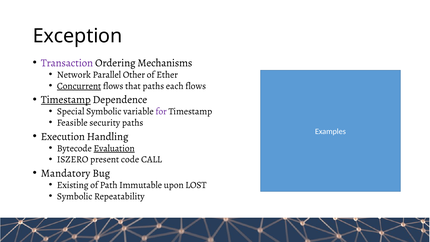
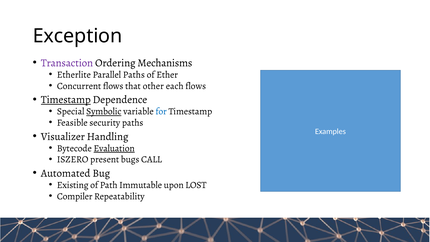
Network: Network -> Etherlite (74, 75)
Parallel Other: Other -> Paths (134, 75)
Concurrent underline: present -> none (79, 86)
that paths: paths -> other (153, 86)
Symbolic underline: none -> present (104, 111)
for colour: purple -> blue (161, 111)
Execution: Execution -> Visualizer (63, 136)
code: code -> bugs (130, 159)
Mandatory: Mandatory -> Automated (66, 173)
Symbolic: Symbolic -> Compiler (75, 196)
